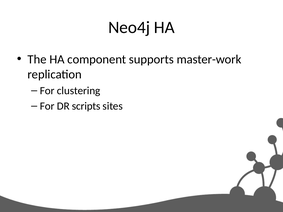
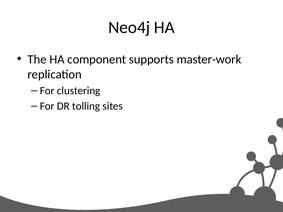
scripts: scripts -> tolling (86, 106)
